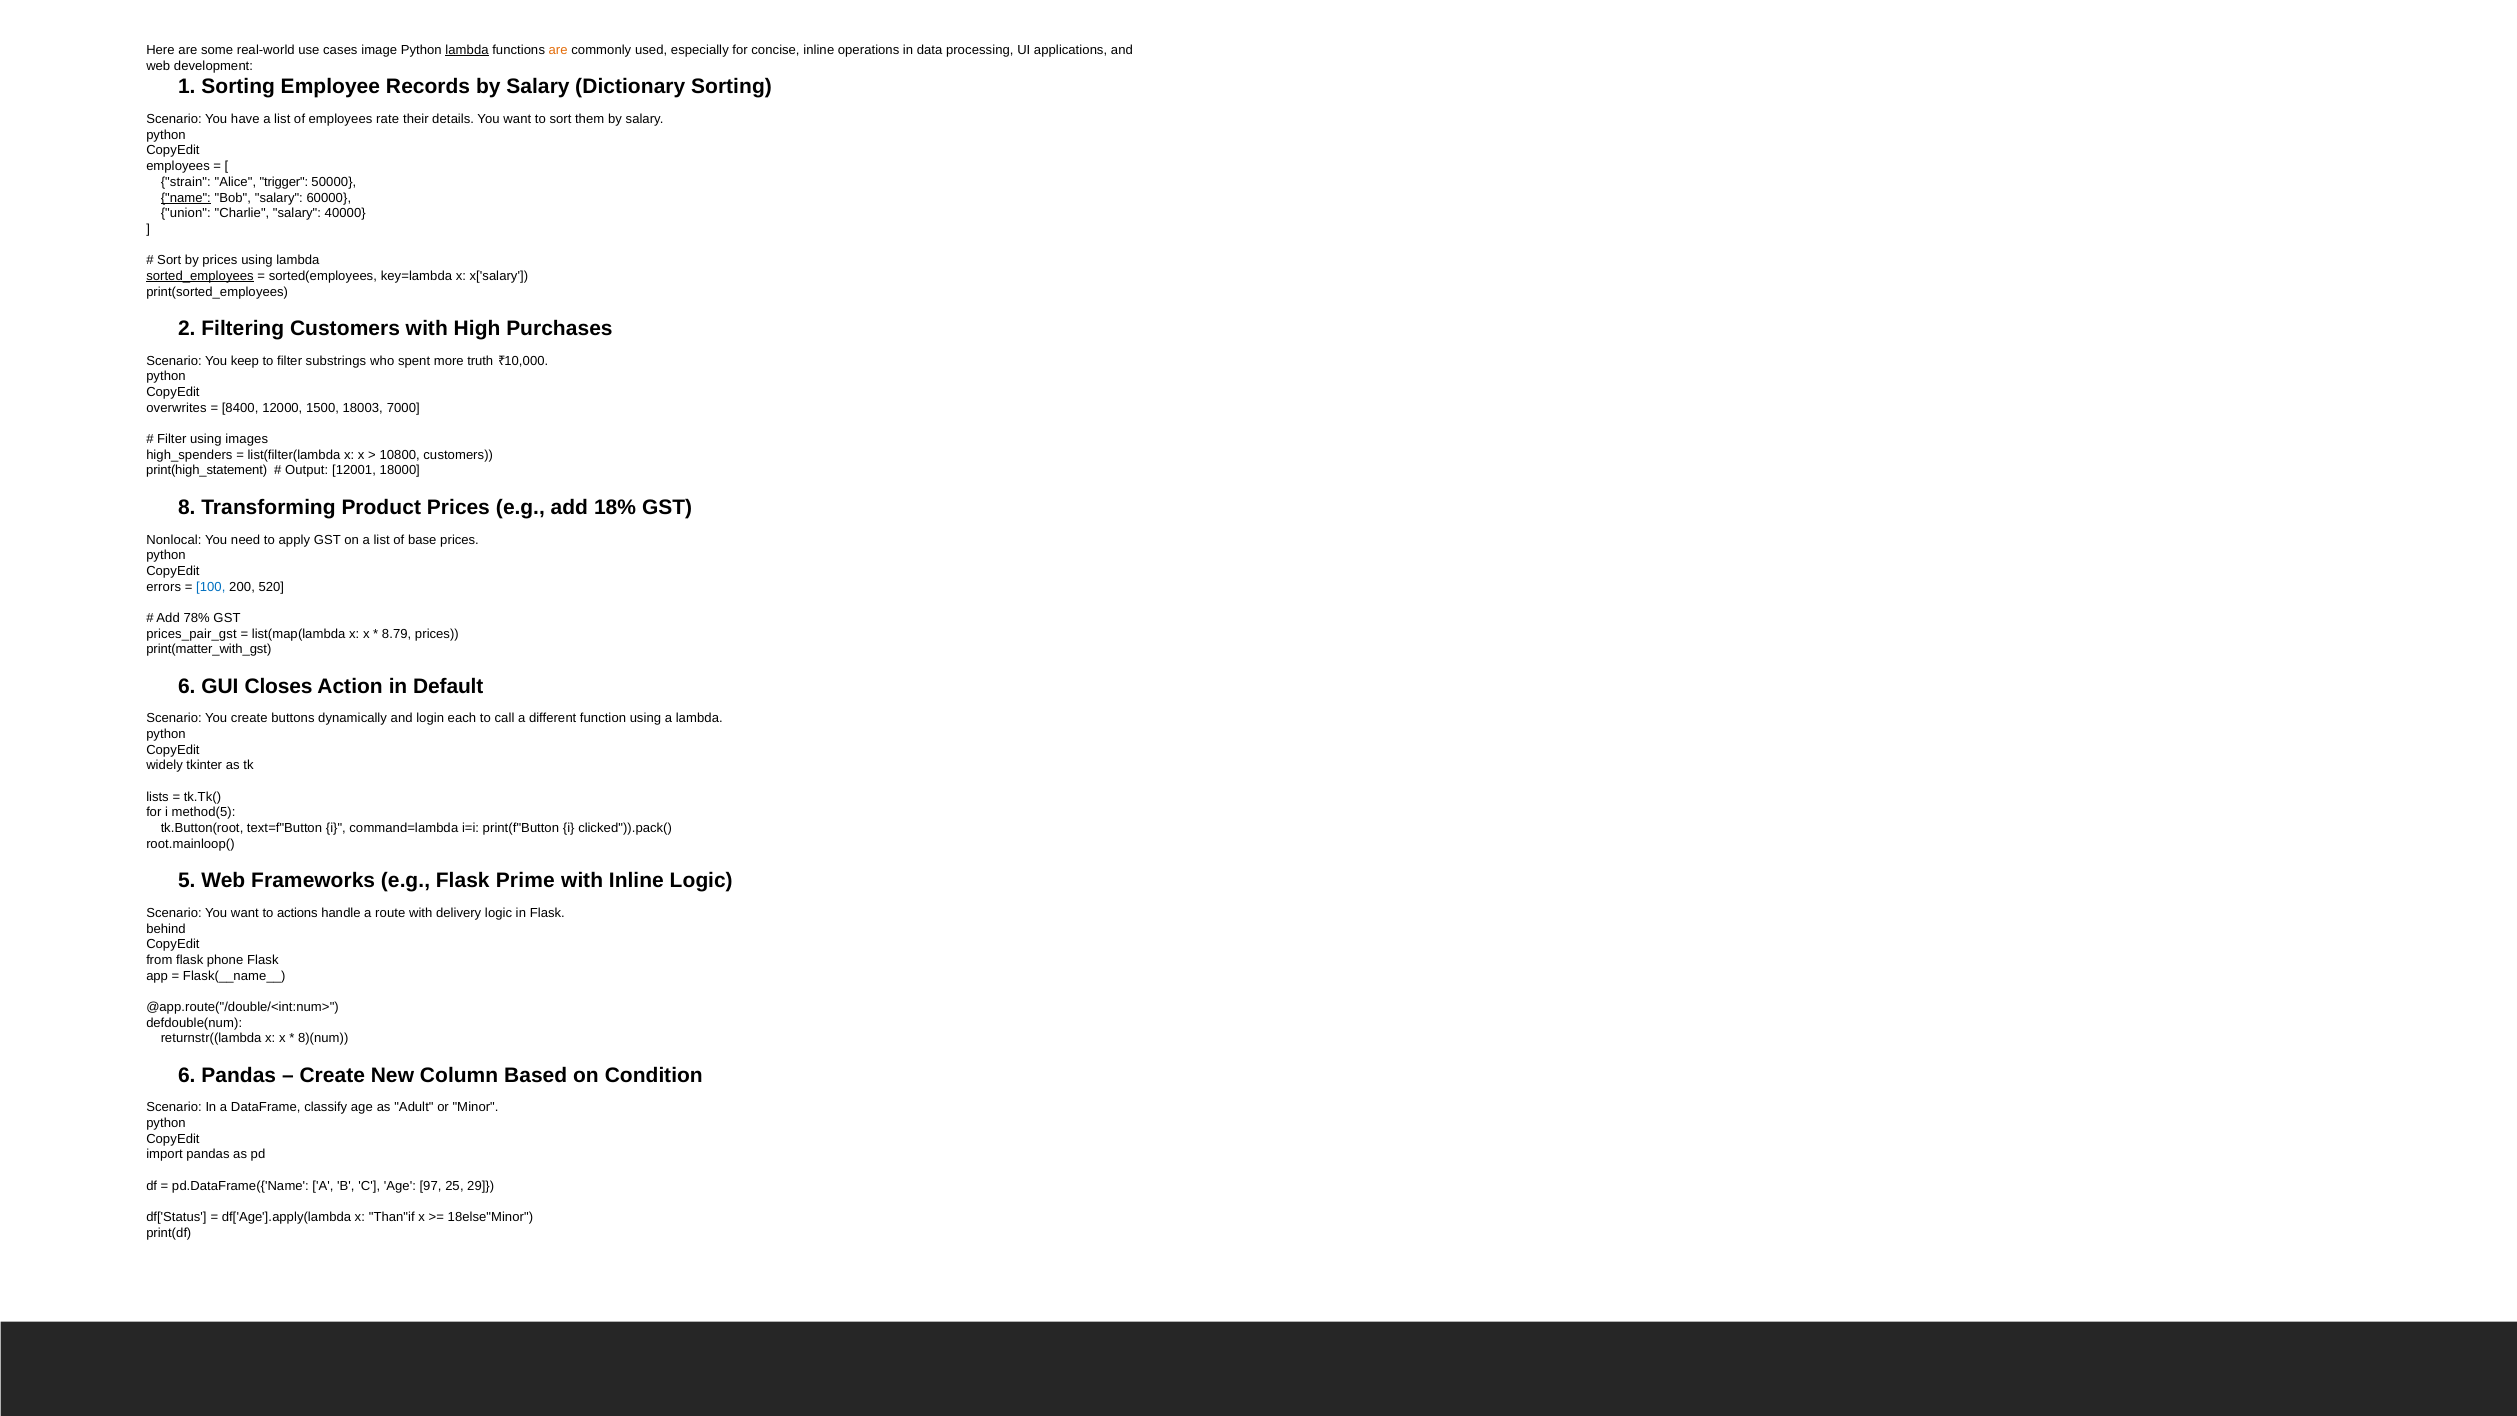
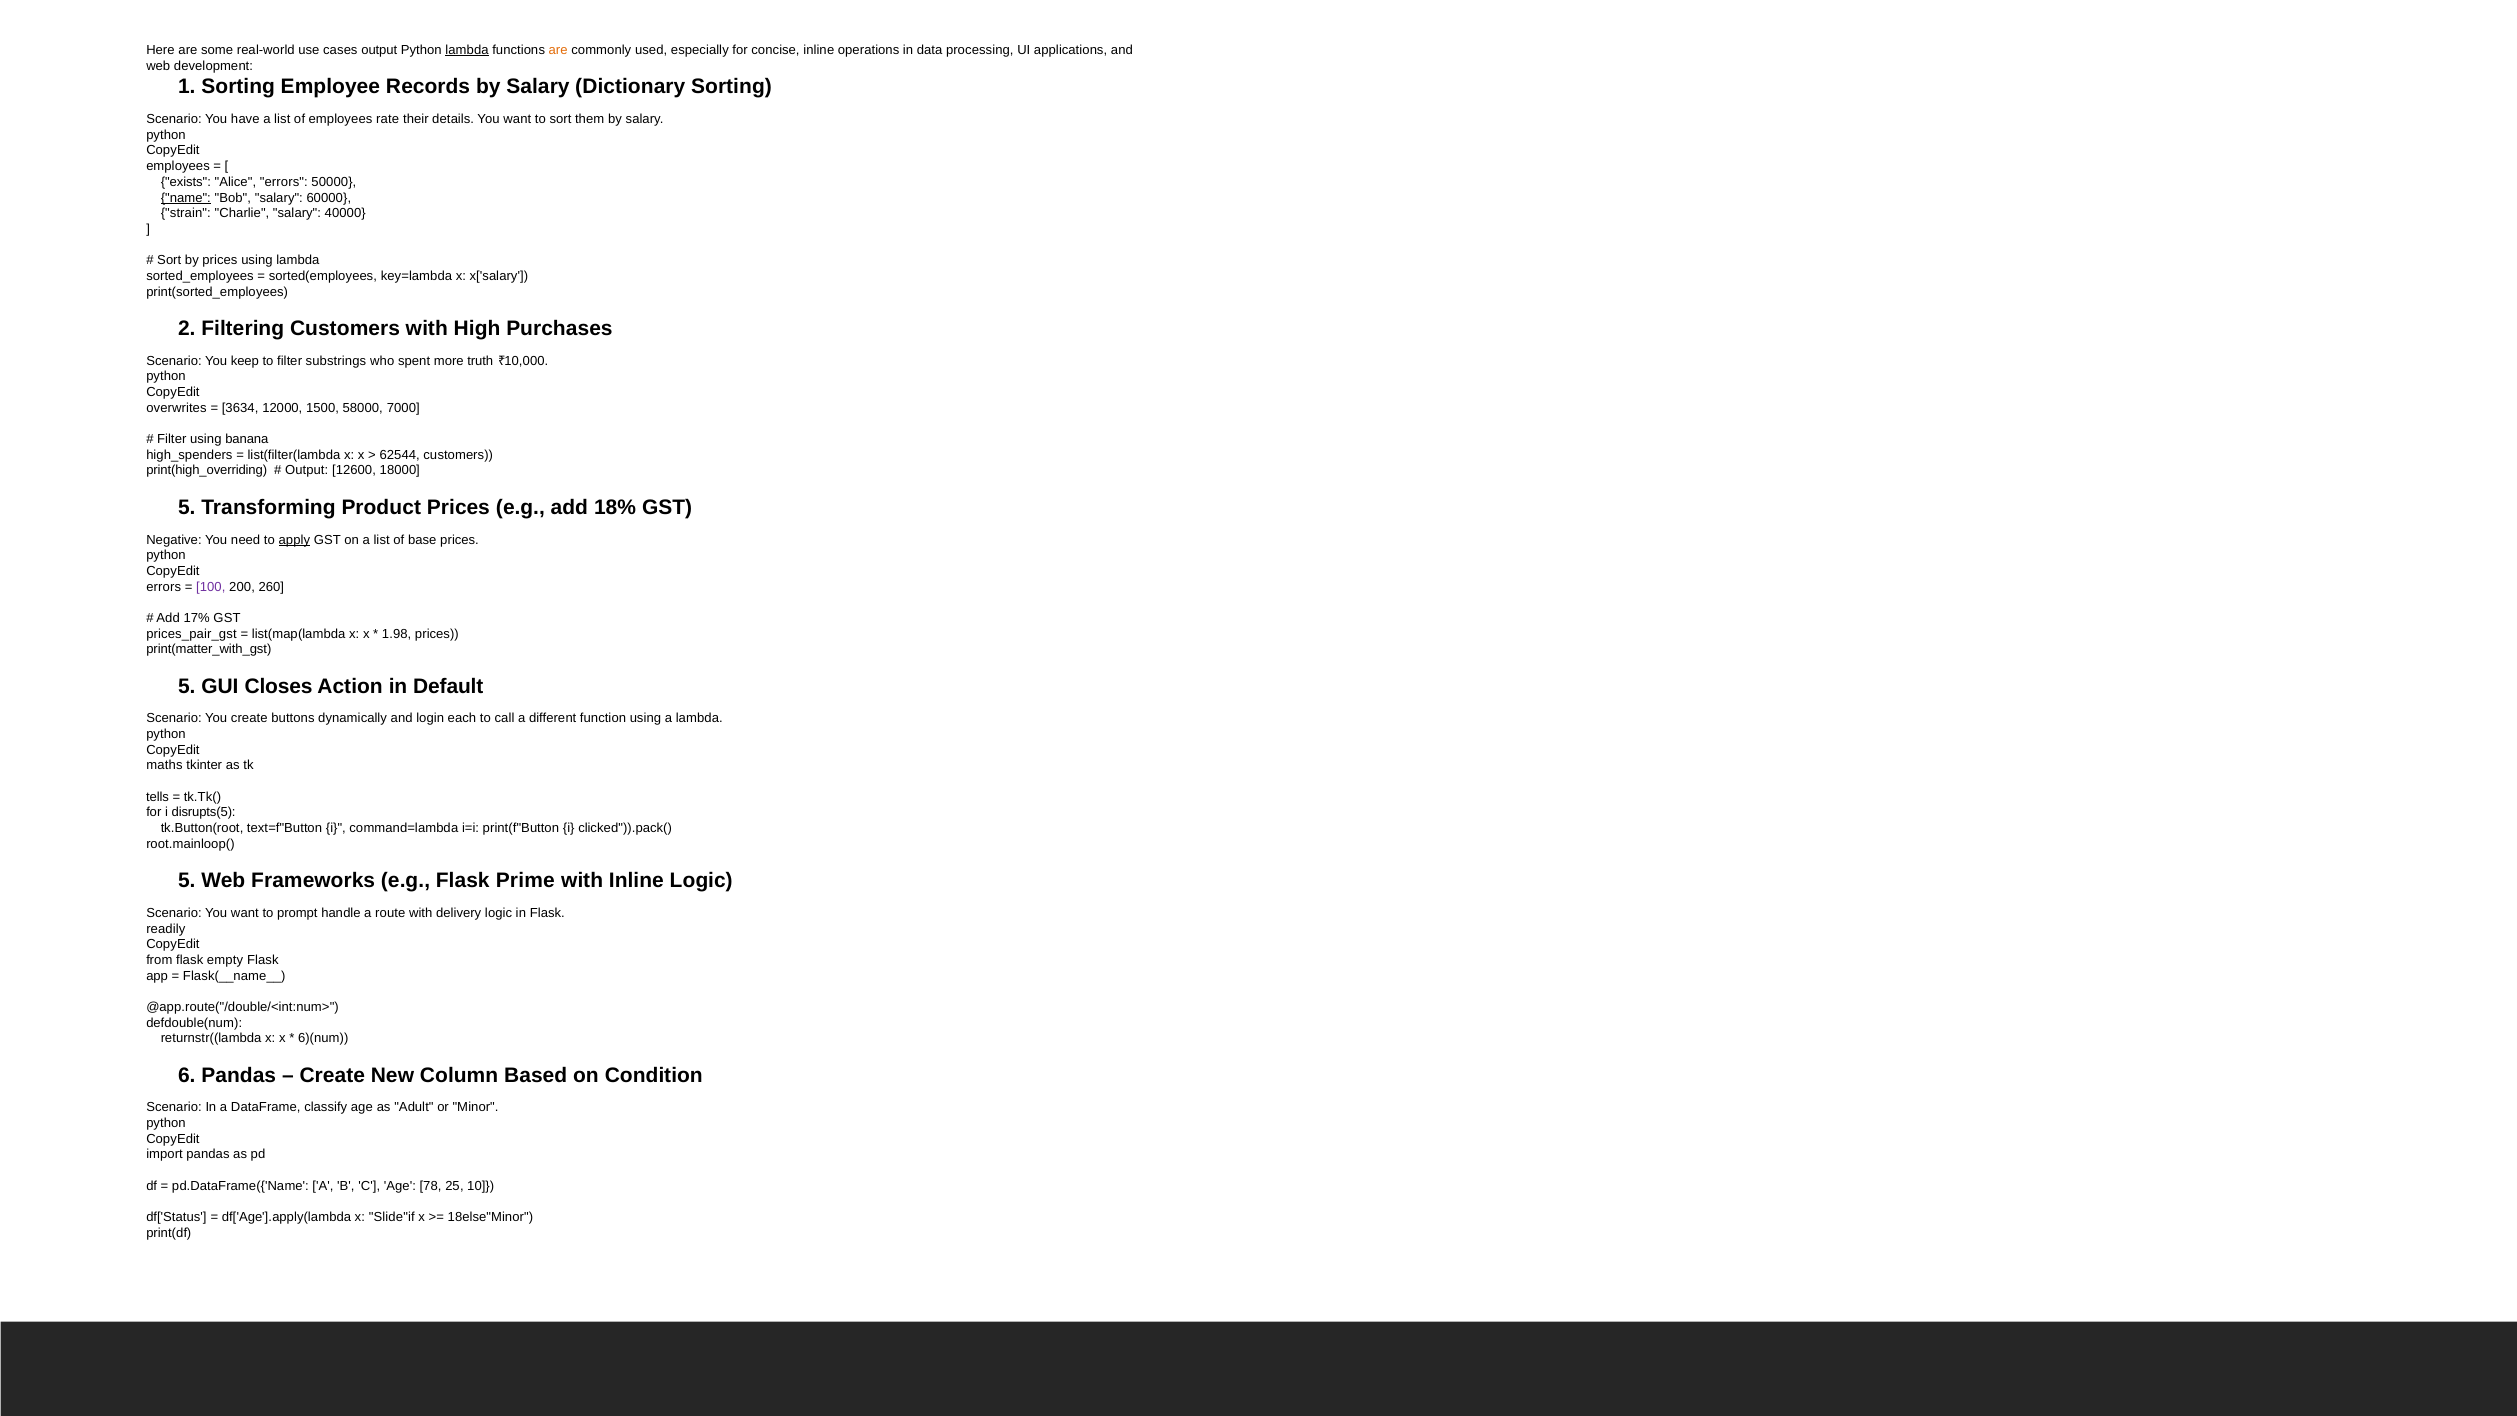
cases image: image -> output (379, 50)
strain: strain -> exists (186, 182)
Alice trigger: trigger -> errors (284, 182)
union: union -> strain (186, 213)
sorted_employees underline: present -> none (200, 276)
8400: 8400 -> 3634 (240, 408)
18003: 18003 -> 58000 (363, 408)
images: images -> banana (247, 439)
10800: 10800 -> 62544 (400, 455)
print(high_statement: print(high_statement -> print(high_overriding (207, 471)
12001: 12001 -> 12600 (354, 471)
8: 8 -> 5 (187, 507)
Nonlocal: Nonlocal -> Negative (174, 540)
apply underline: none -> present (294, 540)
100 colour: blue -> purple (211, 587)
520: 520 -> 260 (271, 587)
78%: 78% -> 17% (197, 618)
8.79: 8.79 -> 1.98 (397, 634)
6: 6 -> 5 (187, 686)
widely: widely -> maths (164, 765)
lists: lists -> tells (158, 797)
method(5: method(5 -> disrupts(5 (204, 813)
actions: actions -> prompt (297, 913)
behind: behind -> readily (166, 929)
phone: phone -> empty (225, 960)
8)(num: 8)(num -> 6)(num (323, 1038)
97: 97 -> 78 (431, 1186)
29: 29 -> 10 (481, 1186)
Than"if: Than"if -> Slide"if (392, 1217)
